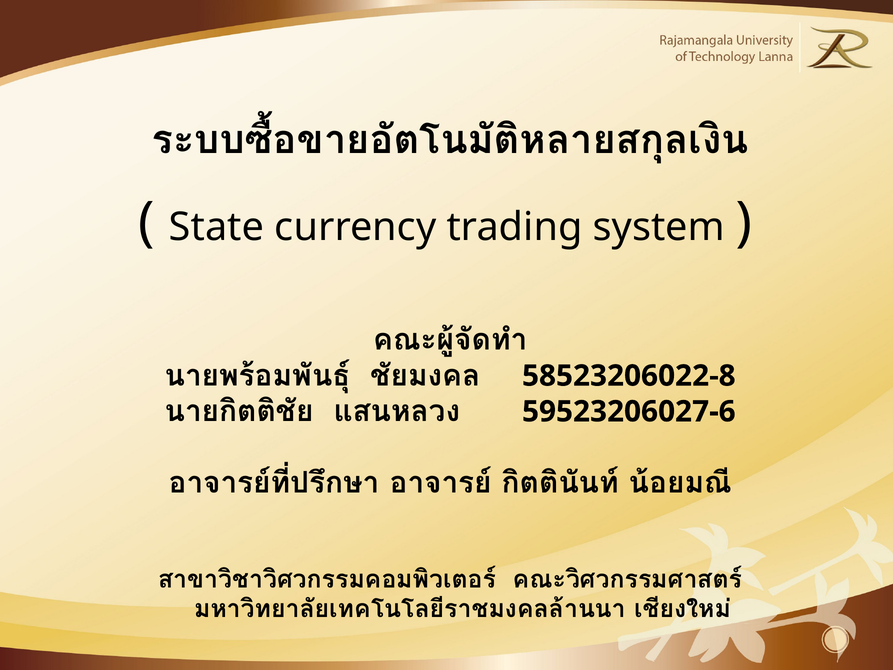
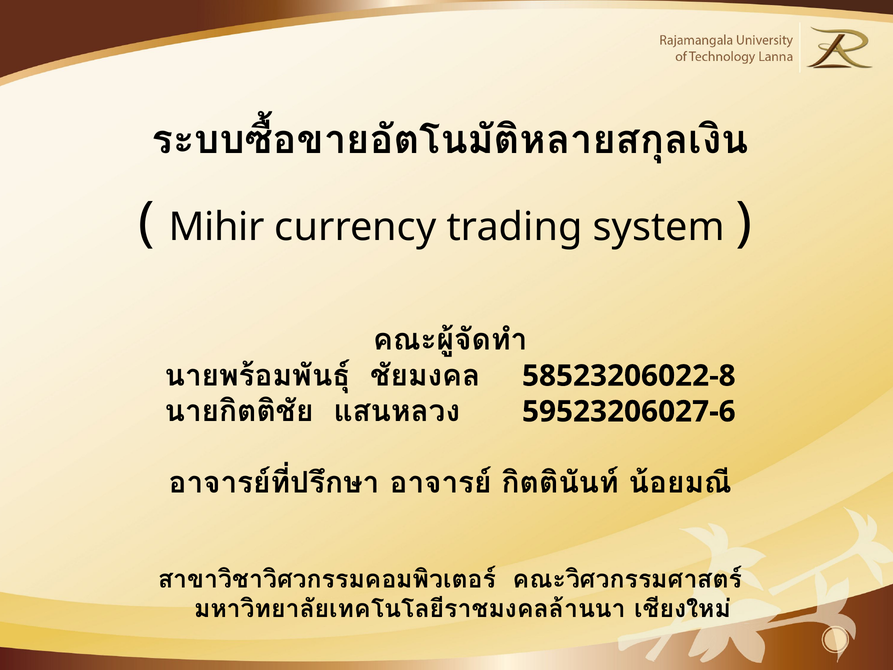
State: State -> Mihir (217, 227)
